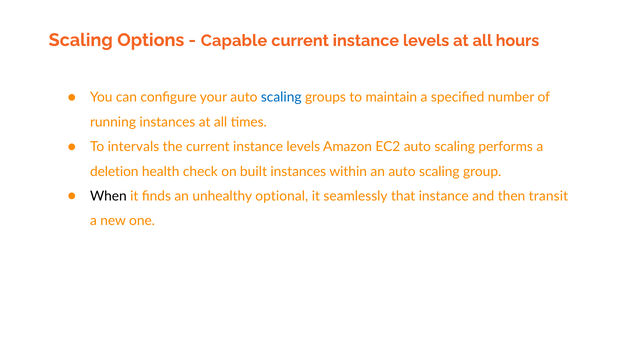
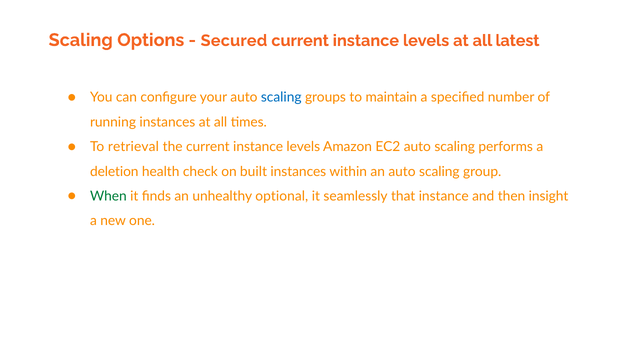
Capable: Capable -> Secured (234, 41)
hours: hours -> latest (517, 41)
intervals: intervals -> retrieval (133, 147)
When colour: black -> green (108, 196)
transit: transit -> insight (549, 196)
